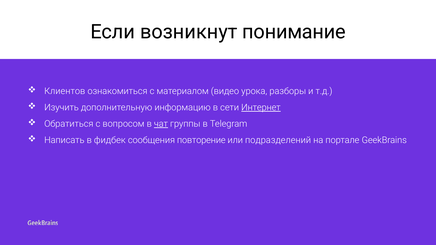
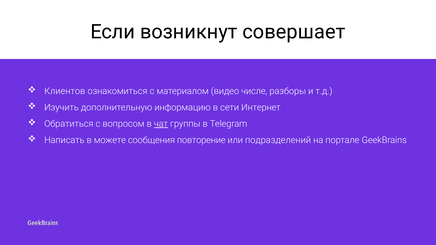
понимание: понимание -> совершает (294, 32)
урока: урока -> числе (254, 91)
Интернет underline: present -> none (261, 108)
фидбек: фидбек -> можете (110, 140)
